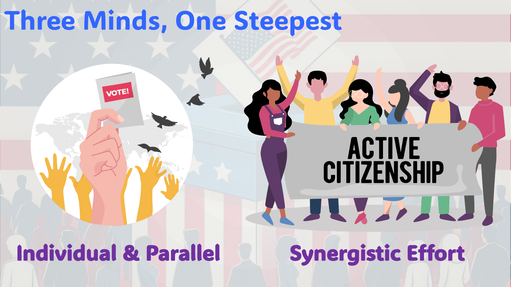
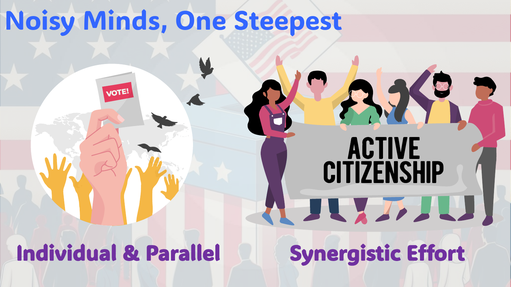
Three: Three -> Noisy (40, 21)
